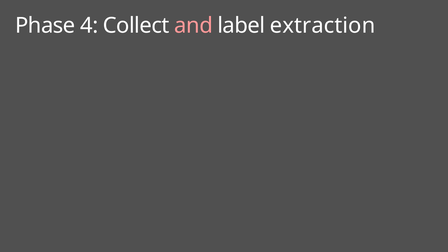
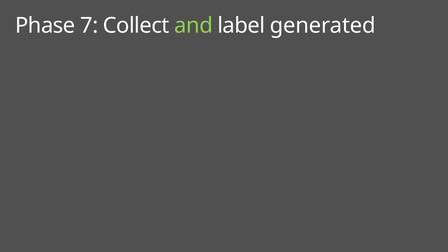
4: 4 -> 7 (89, 26)
and colour: pink -> light green (194, 26)
extraction: extraction -> generated (323, 26)
